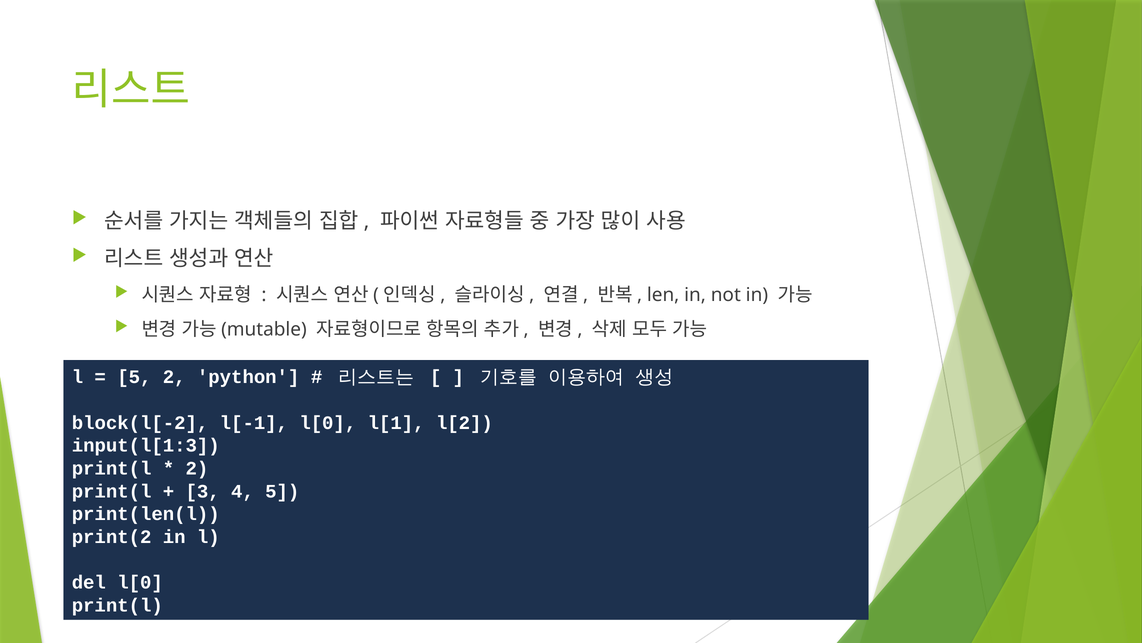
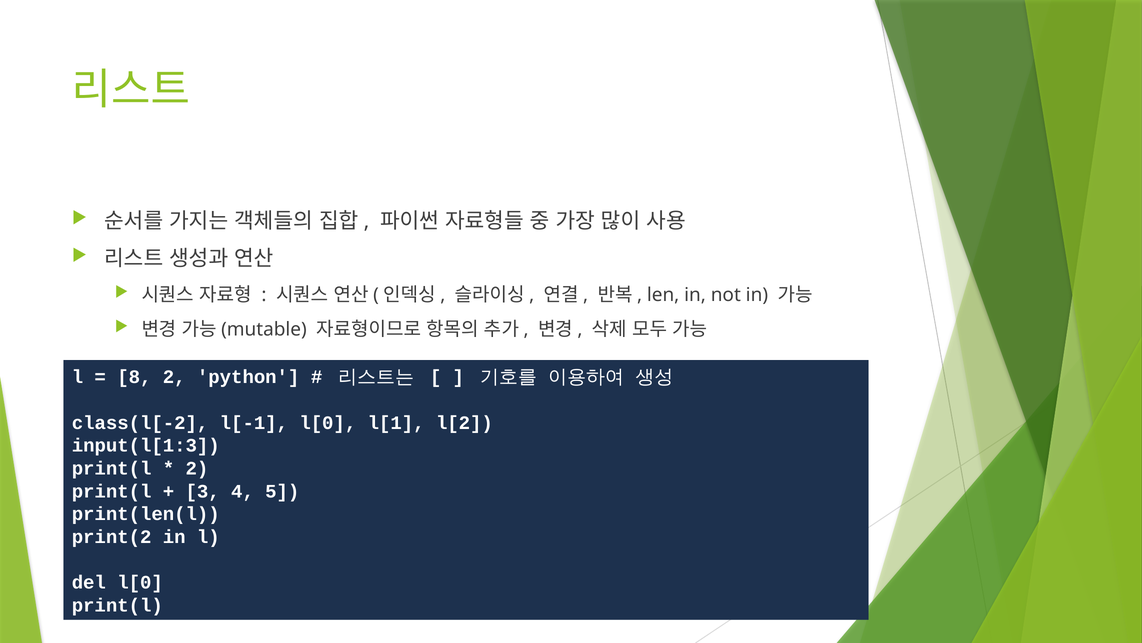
5: 5 -> 8 (134, 377)
block(l[-2: block(l[-2 -> class(l[-2 (140, 422)
